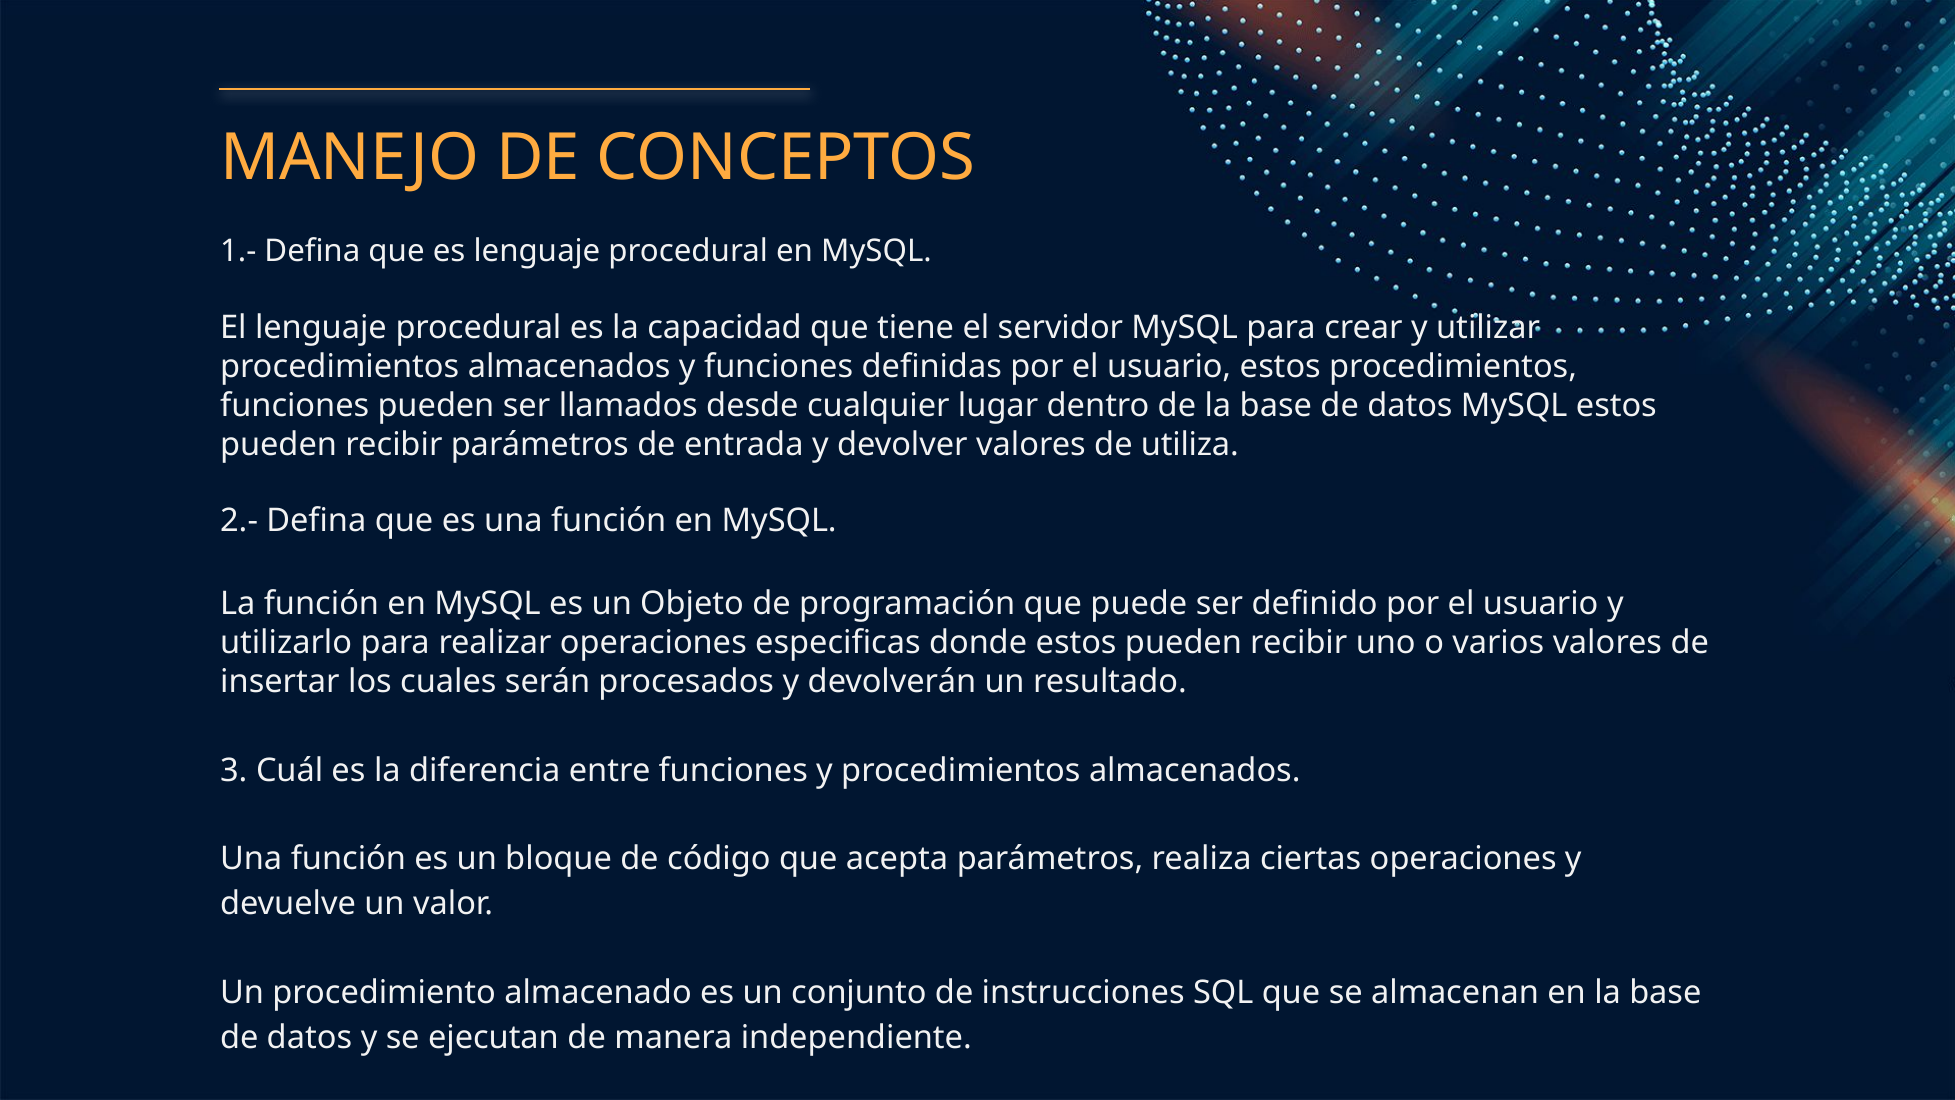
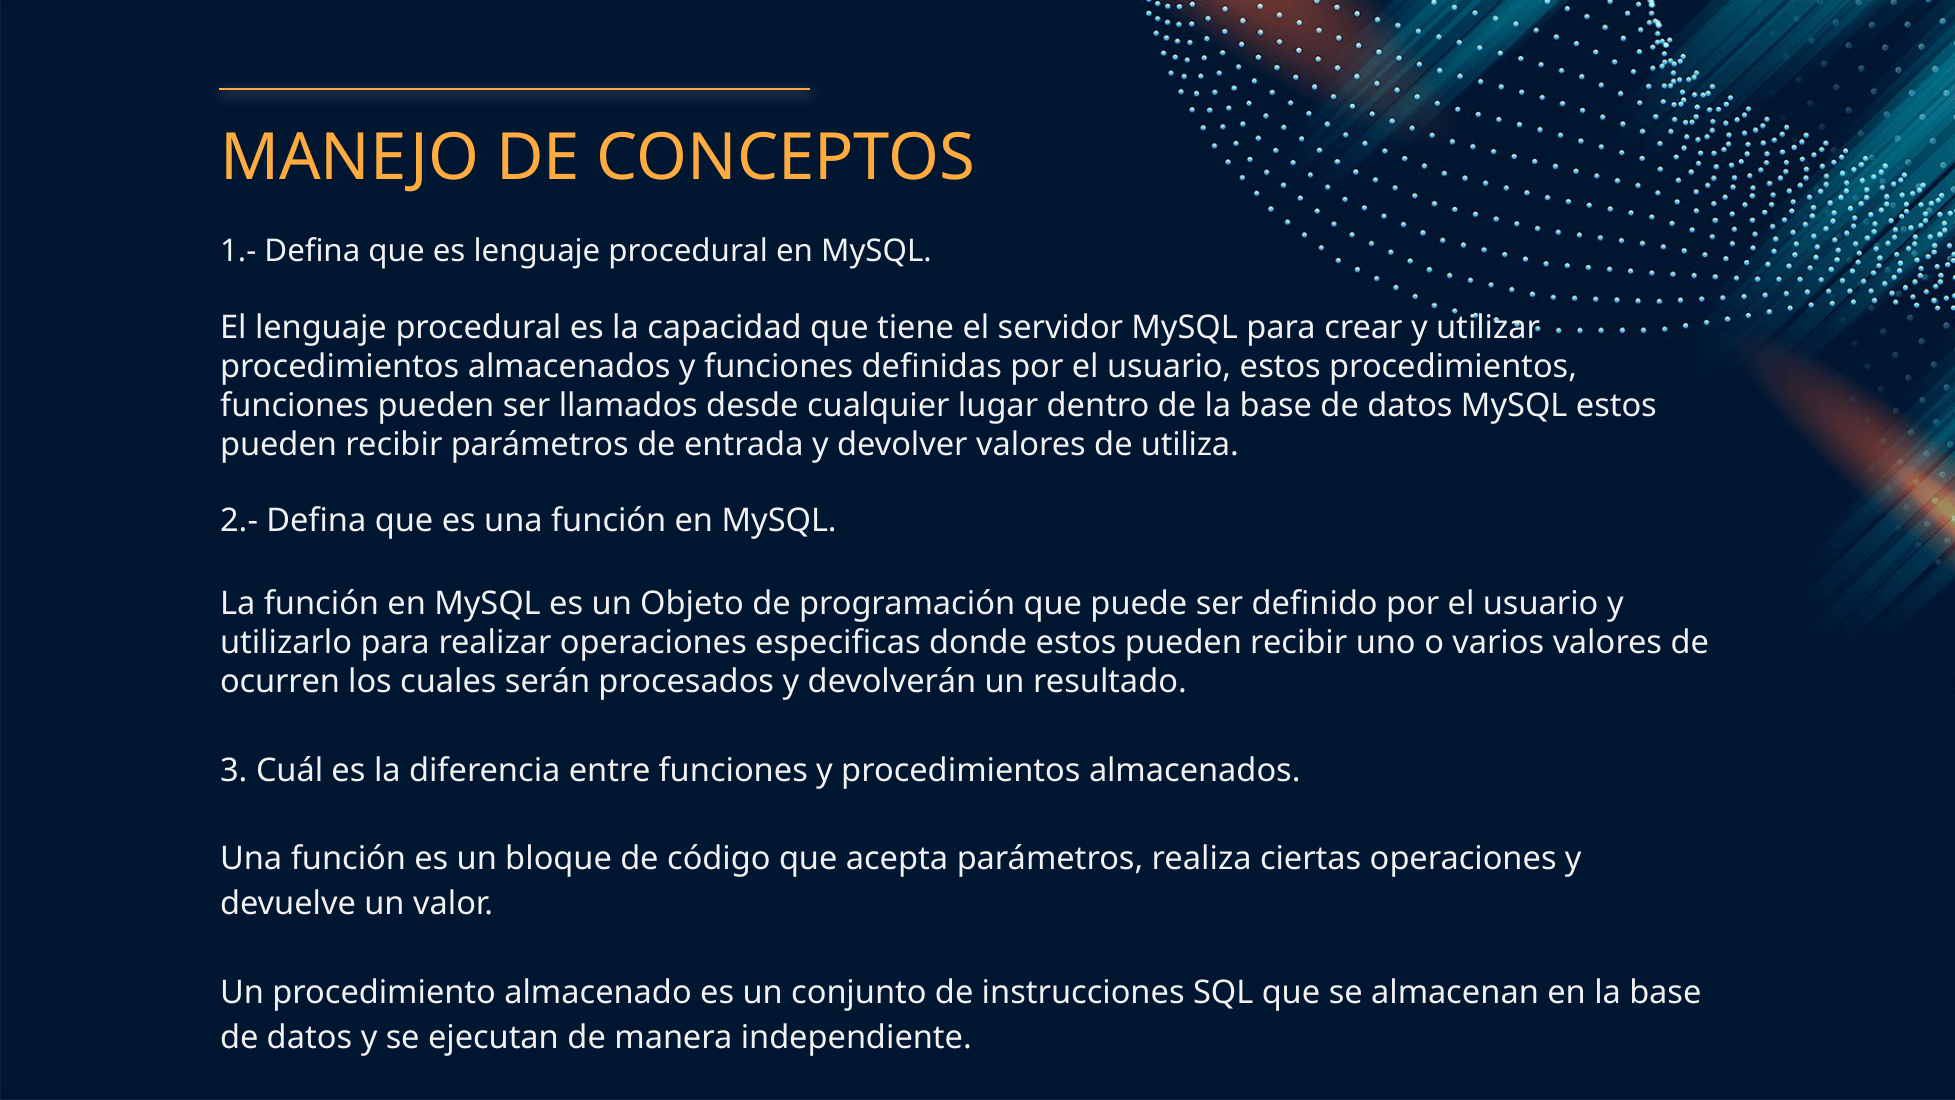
insertar: insertar -> ocurren (280, 682)
